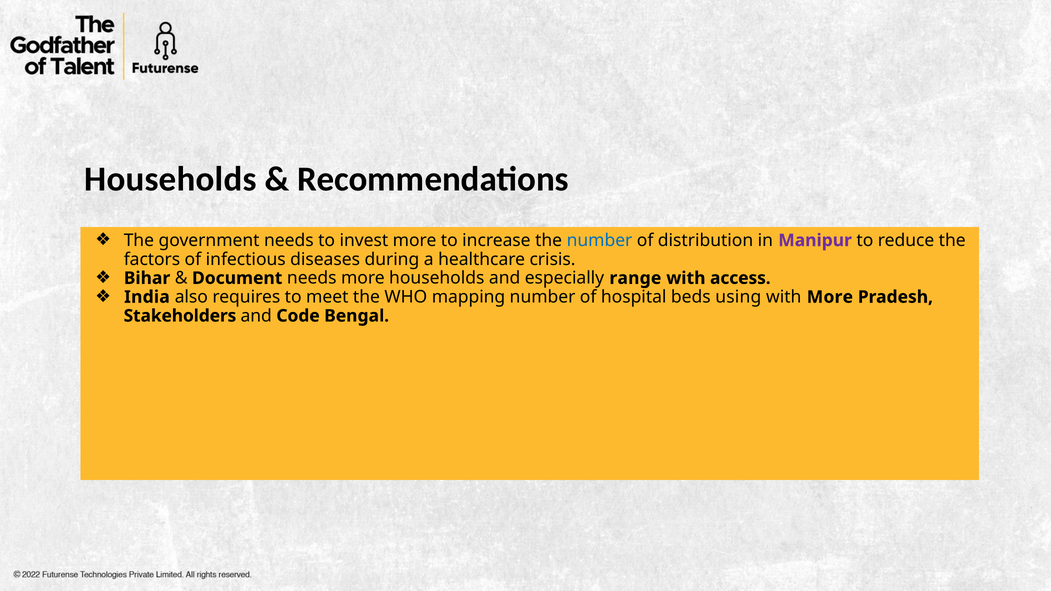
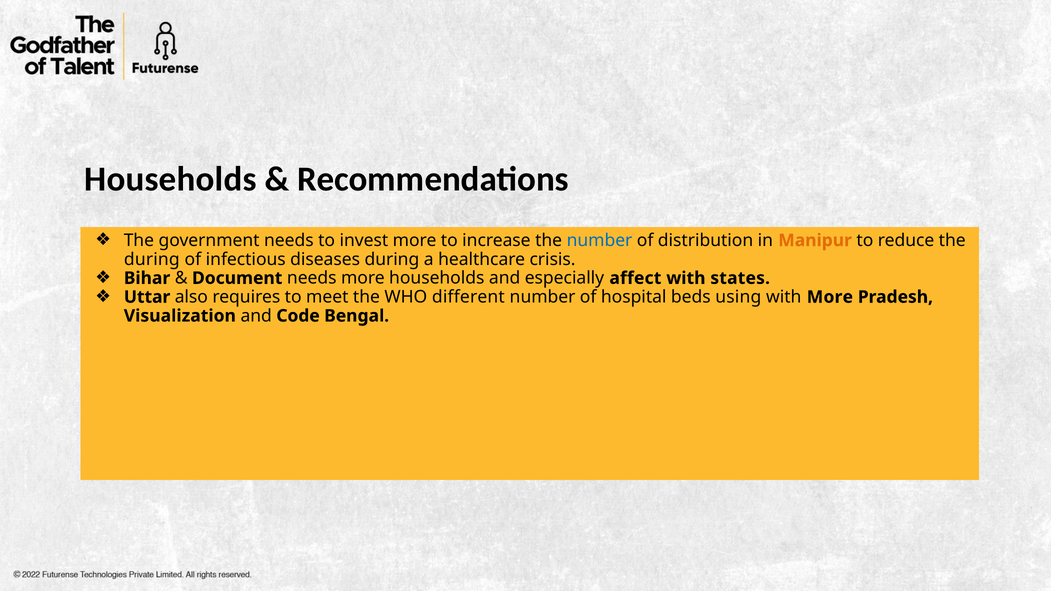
Manipur colour: purple -> orange (815, 240)
factors: factors -> during (152, 259)
range: range -> affect (635, 278)
access: access -> states (740, 278)
India: India -> Uttar (147, 297)
mapping: mapping -> different (468, 297)
Stakeholders: Stakeholders -> Visualization (180, 316)
